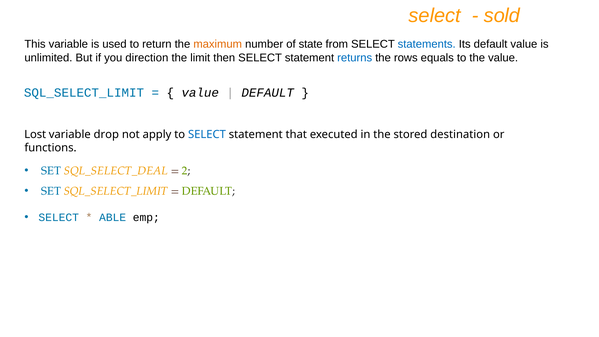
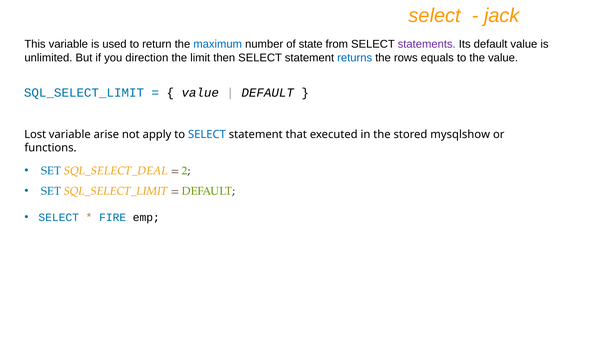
sold: sold -> jack (502, 16)
maximum colour: orange -> blue (218, 44)
statements colour: blue -> purple (427, 44)
drop: drop -> arise (106, 134)
destination: destination -> mysqlshow (460, 134)
ABLE: ABLE -> FIRE (113, 217)
